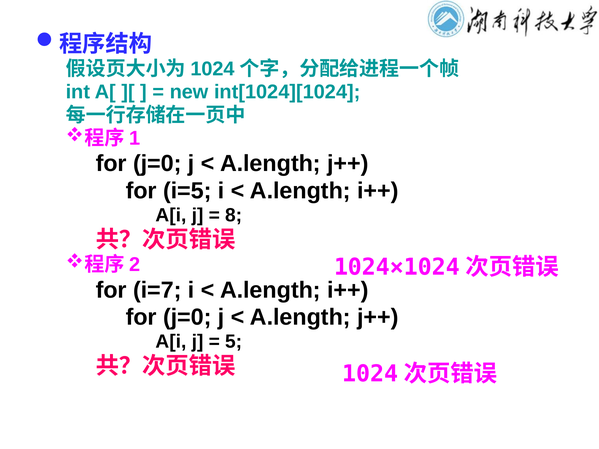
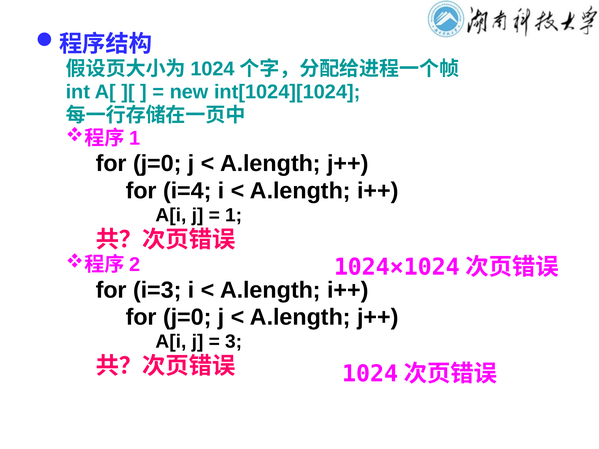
i=5: i=5 -> i=4 (187, 191)
8: 8 -> 1 (234, 215)
i=7: i=7 -> i=3 (157, 290)
5: 5 -> 3 (234, 342)
